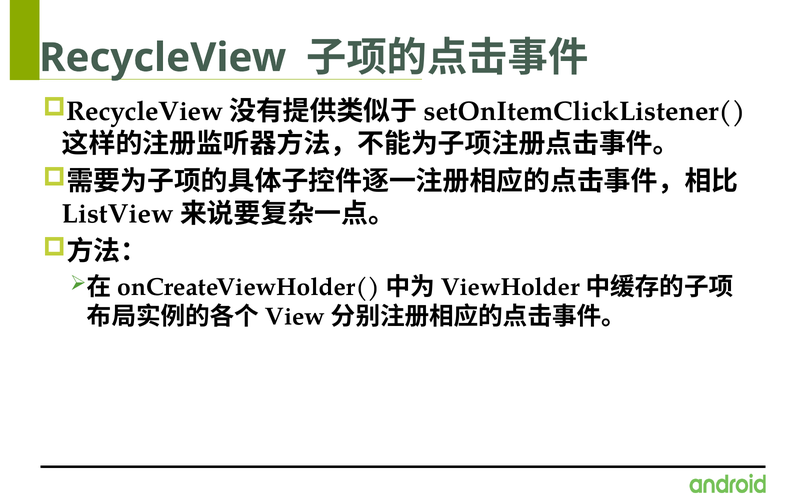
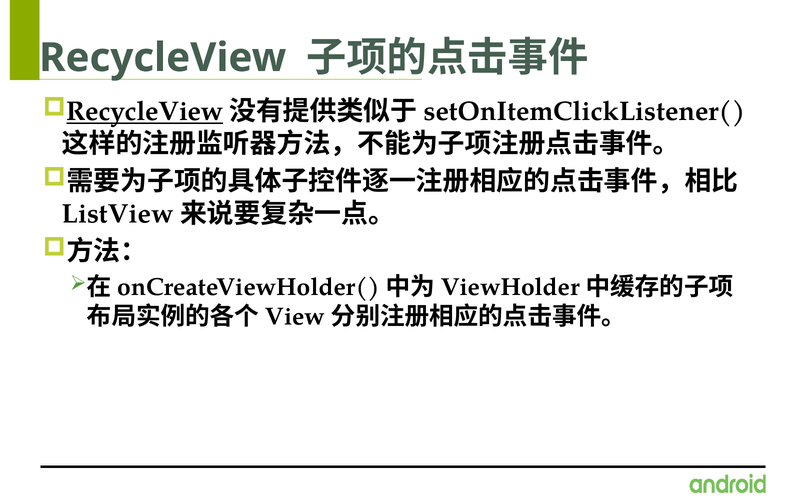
RecycleView underline: none -> present (145, 112)
